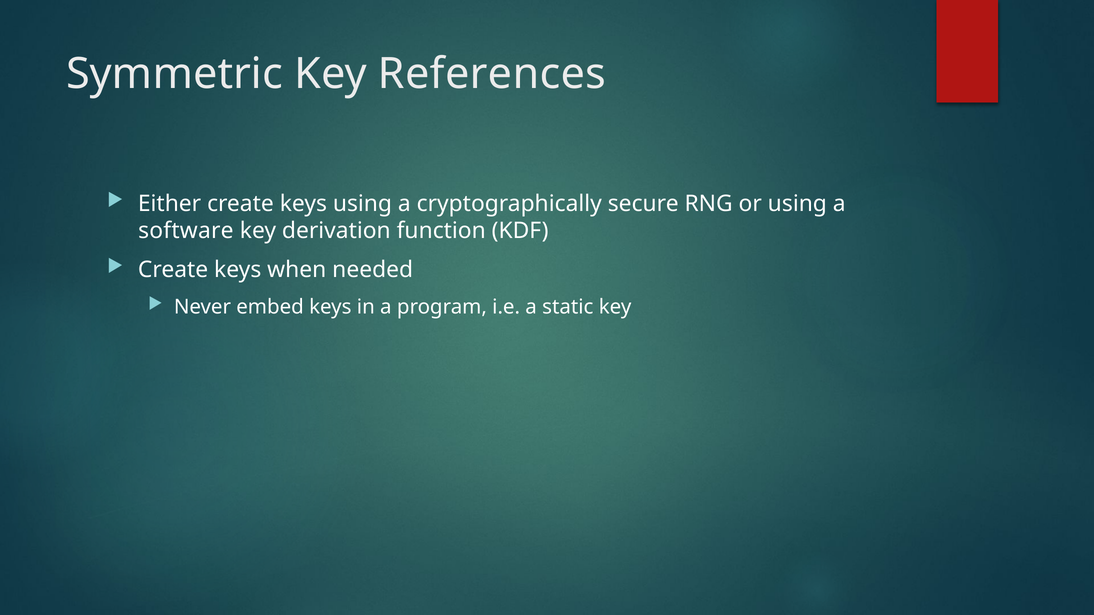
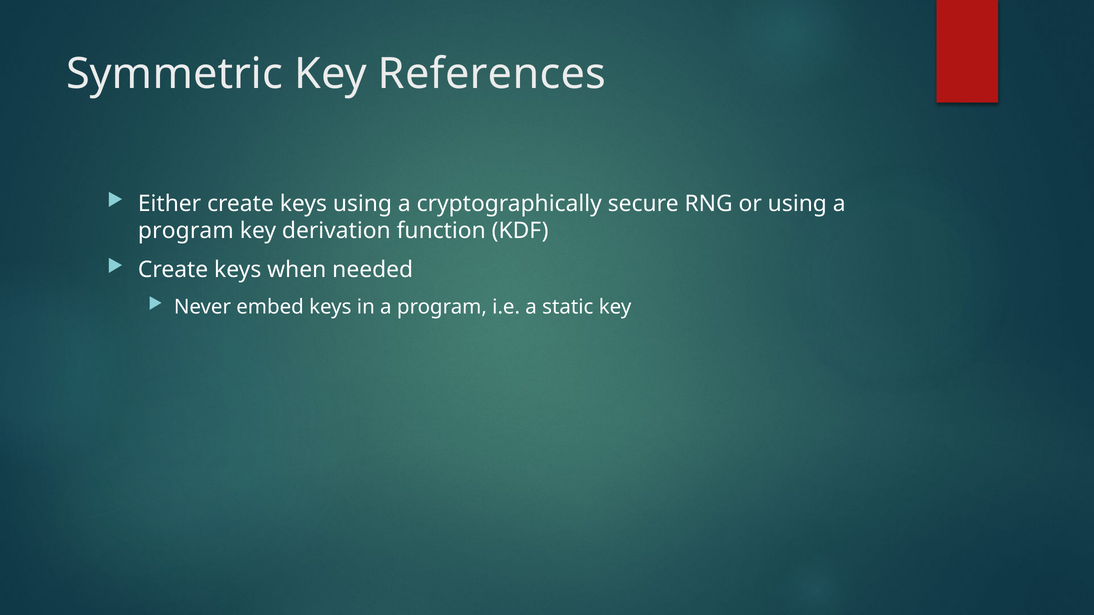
software: software -> program (186, 231)
